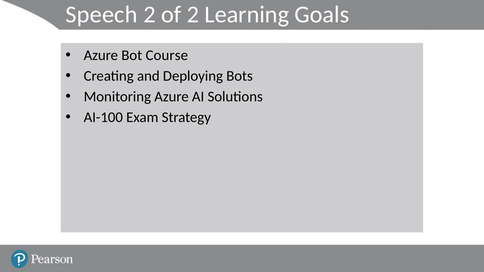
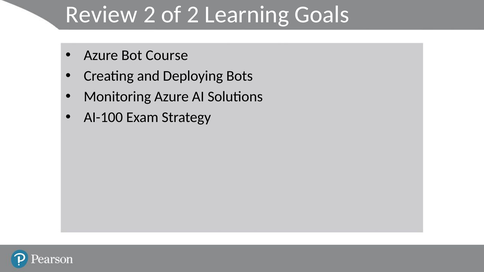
Speech: Speech -> Review (101, 14)
